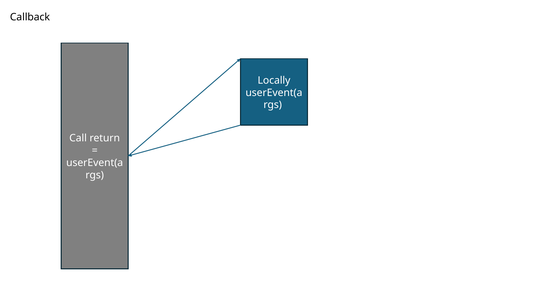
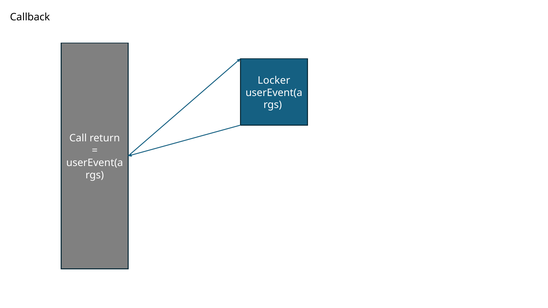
Locally: Locally -> Locker (274, 80)
